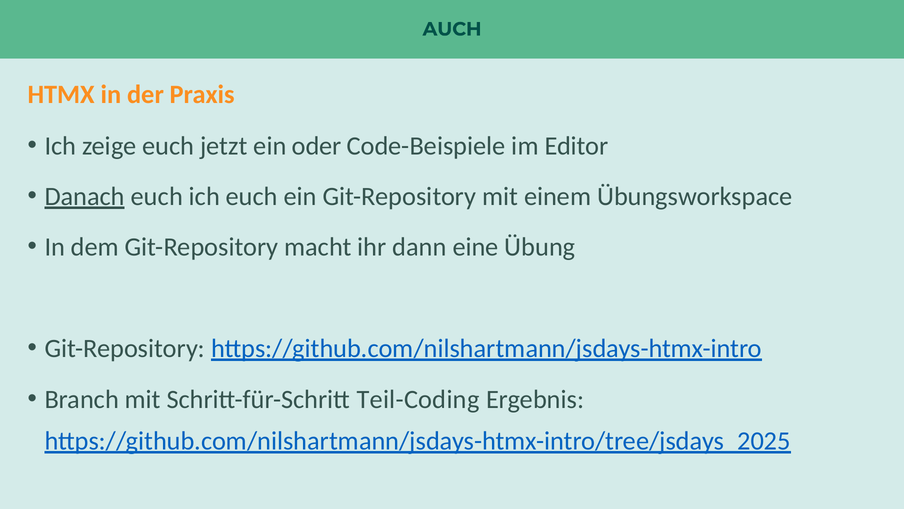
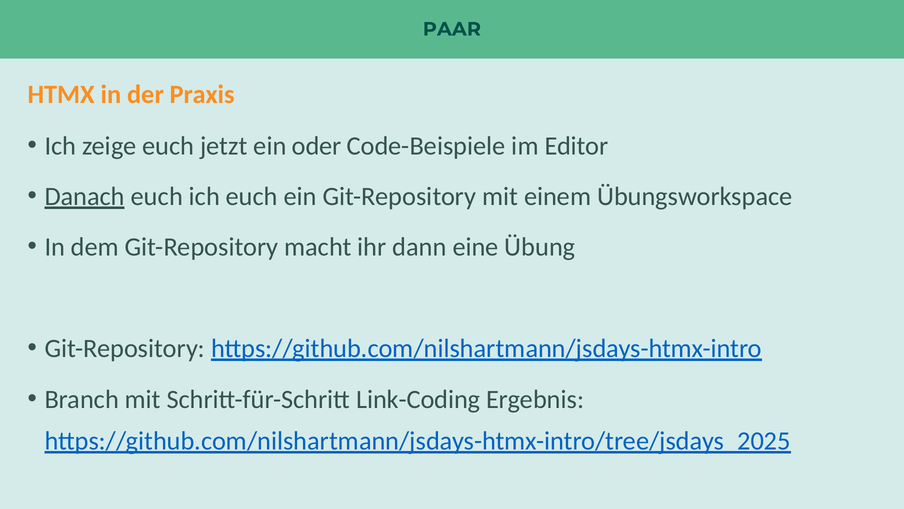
AUCH: AUCH -> PAAR (452, 29)
Teil-Coding: Teil-Coding -> Link-Coding (418, 399)
